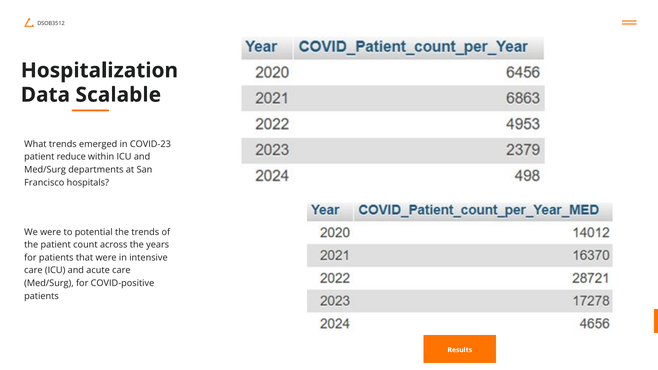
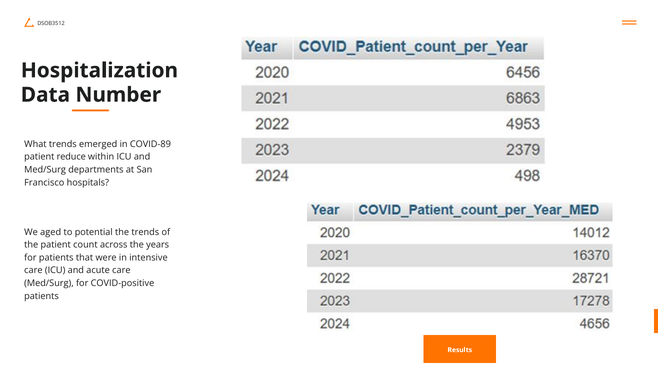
Scalable: Scalable -> Number (118, 95)
COVID-23: COVID-23 -> COVID-89 (150, 144)
We were: were -> aged (51, 232)
